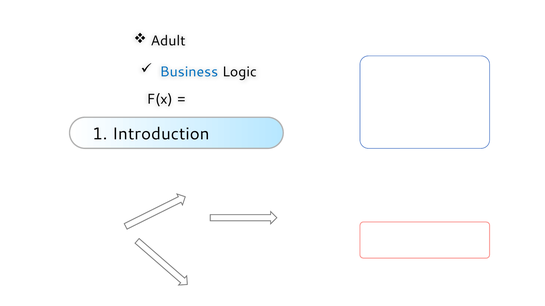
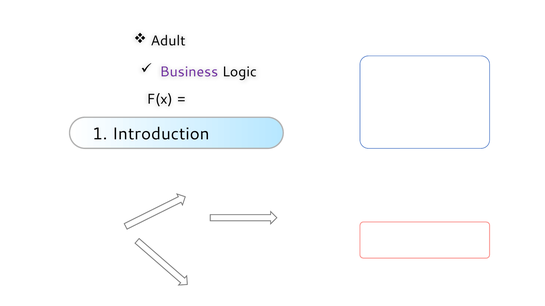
Business colour: blue -> purple (189, 72)
